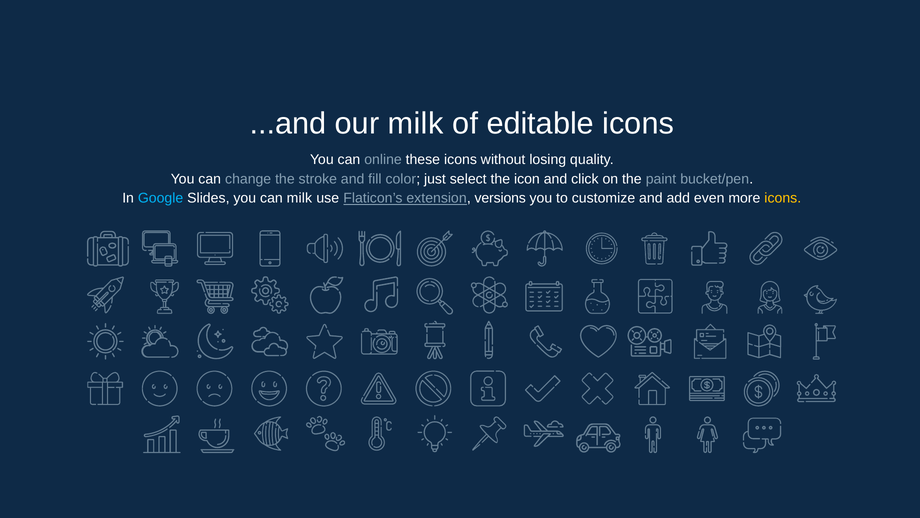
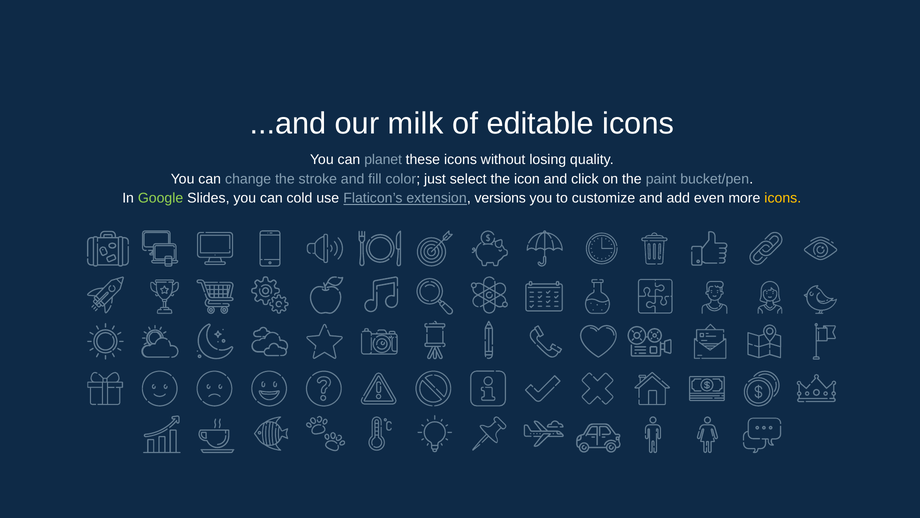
online: online -> planet (383, 159)
Google colour: light blue -> light green (161, 198)
can milk: milk -> cold (299, 198)
